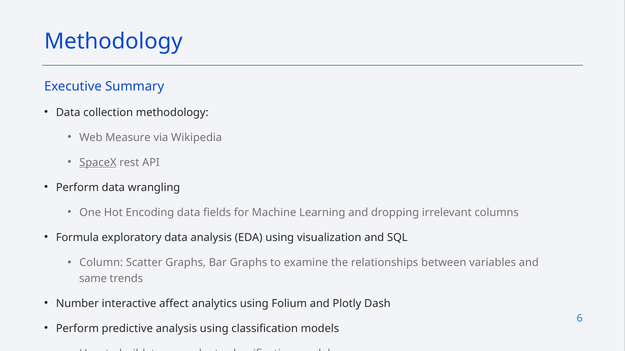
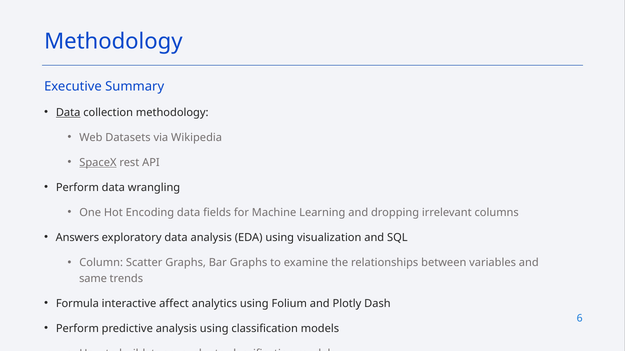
Data underline: none -> present (68, 113)
Measure: Measure -> Datasets (128, 138)
Formula: Formula -> Answers (77, 238)
Number: Number -> Formula (77, 304)
